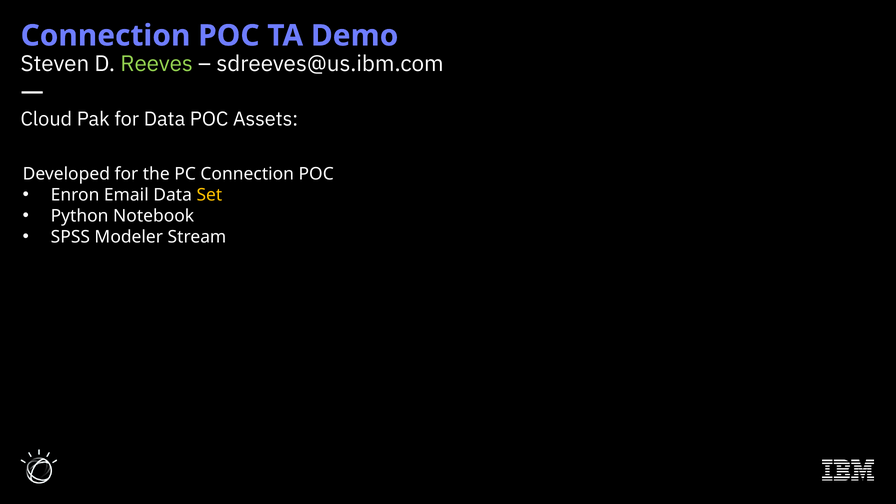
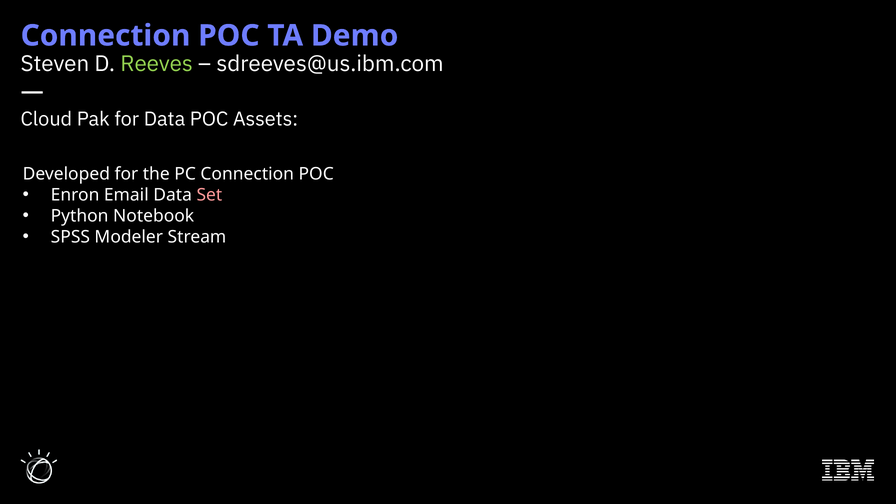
Set colour: yellow -> pink (209, 195)
